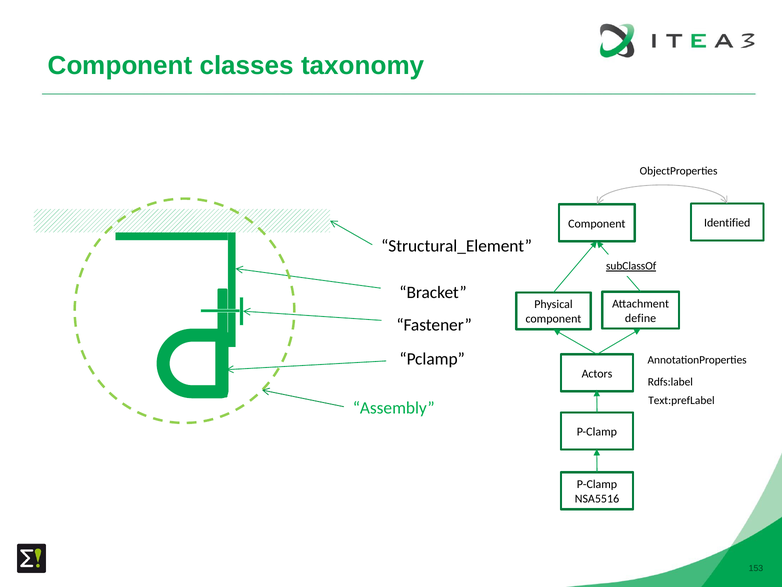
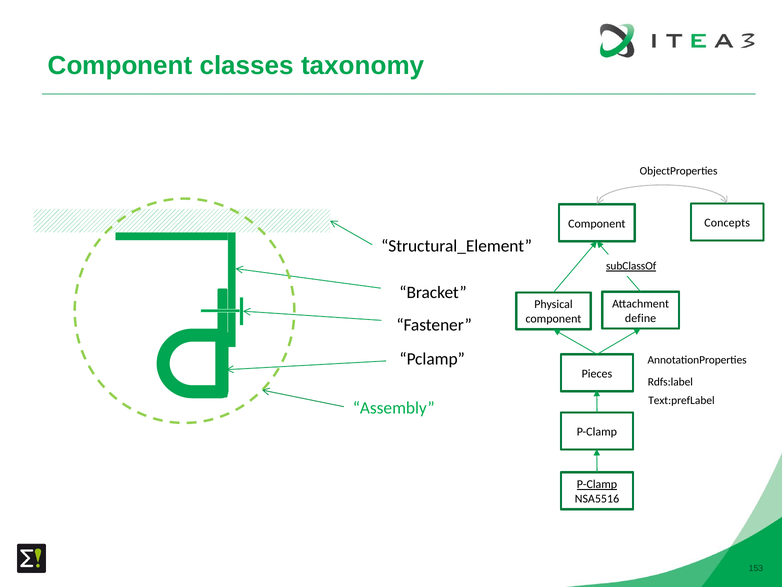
Identified: Identified -> Concepts (727, 223)
Actors: Actors -> Pieces (597, 373)
P-Clamp underline: none -> present (597, 484)
